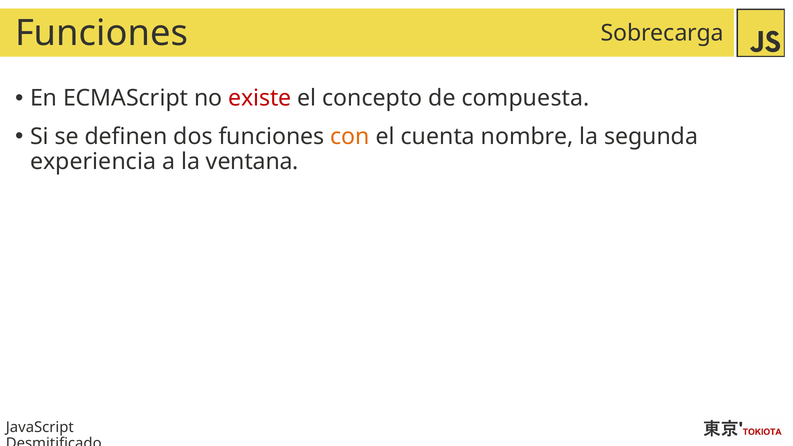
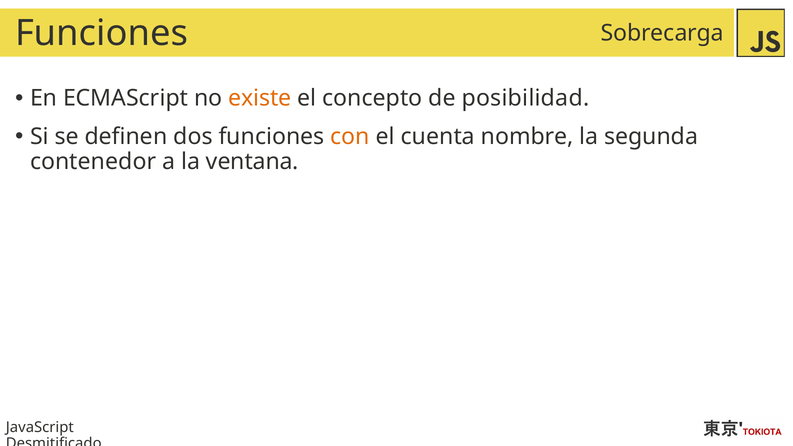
existe colour: red -> orange (260, 98)
compuesta: compuesta -> posibilidad (525, 98)
experiencia: experiencia -> contenedor (93, 161)
